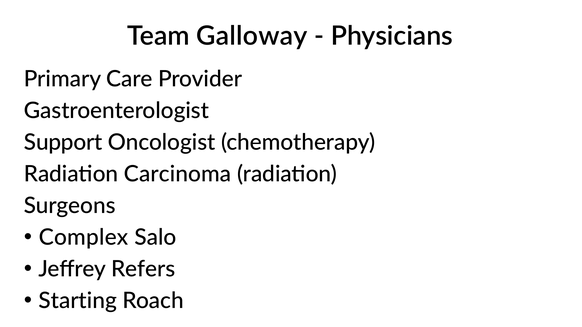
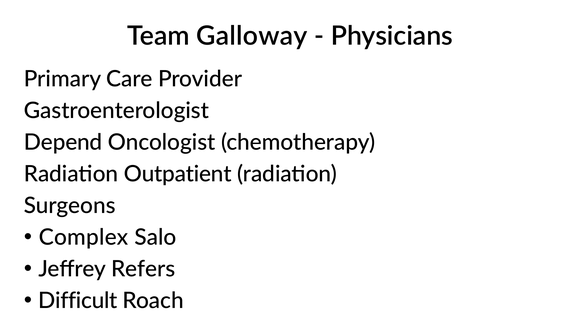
Support: Support -> Depend (63, 143)
Carcinoma: Carcinoma -> Outpatient (178, 174)
Starting: Starting -> Difficult (78, 301)
